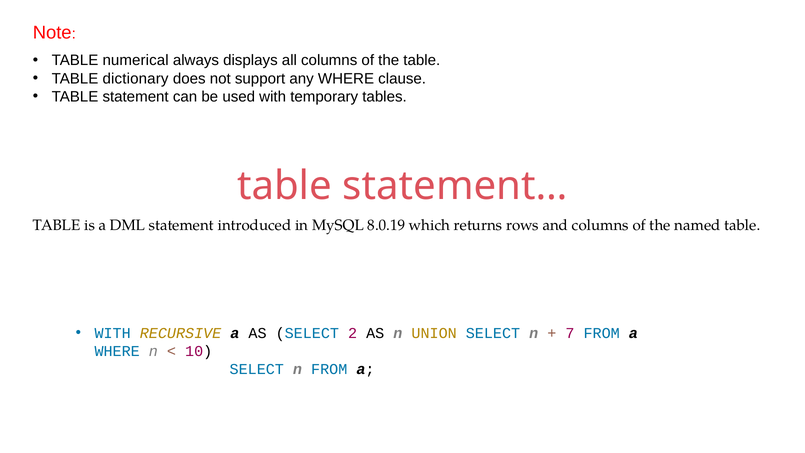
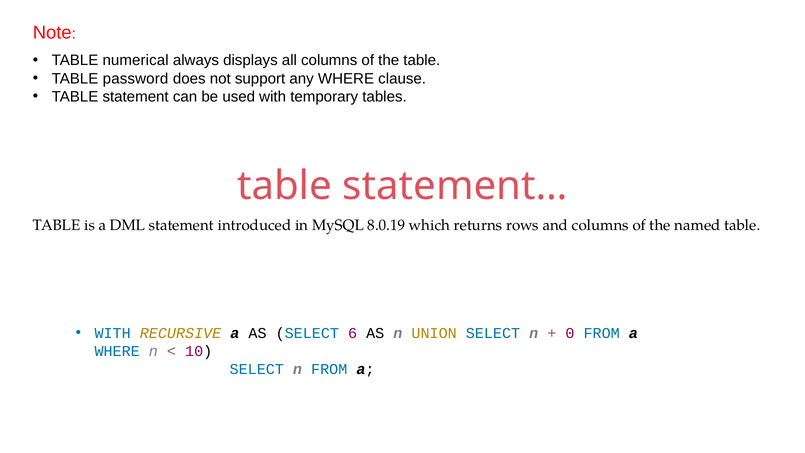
dictionary: dictionary -> password (136, 79)
2: 2 -> 6 (353, 333)
7: 7 -> 0 (570, 333)
